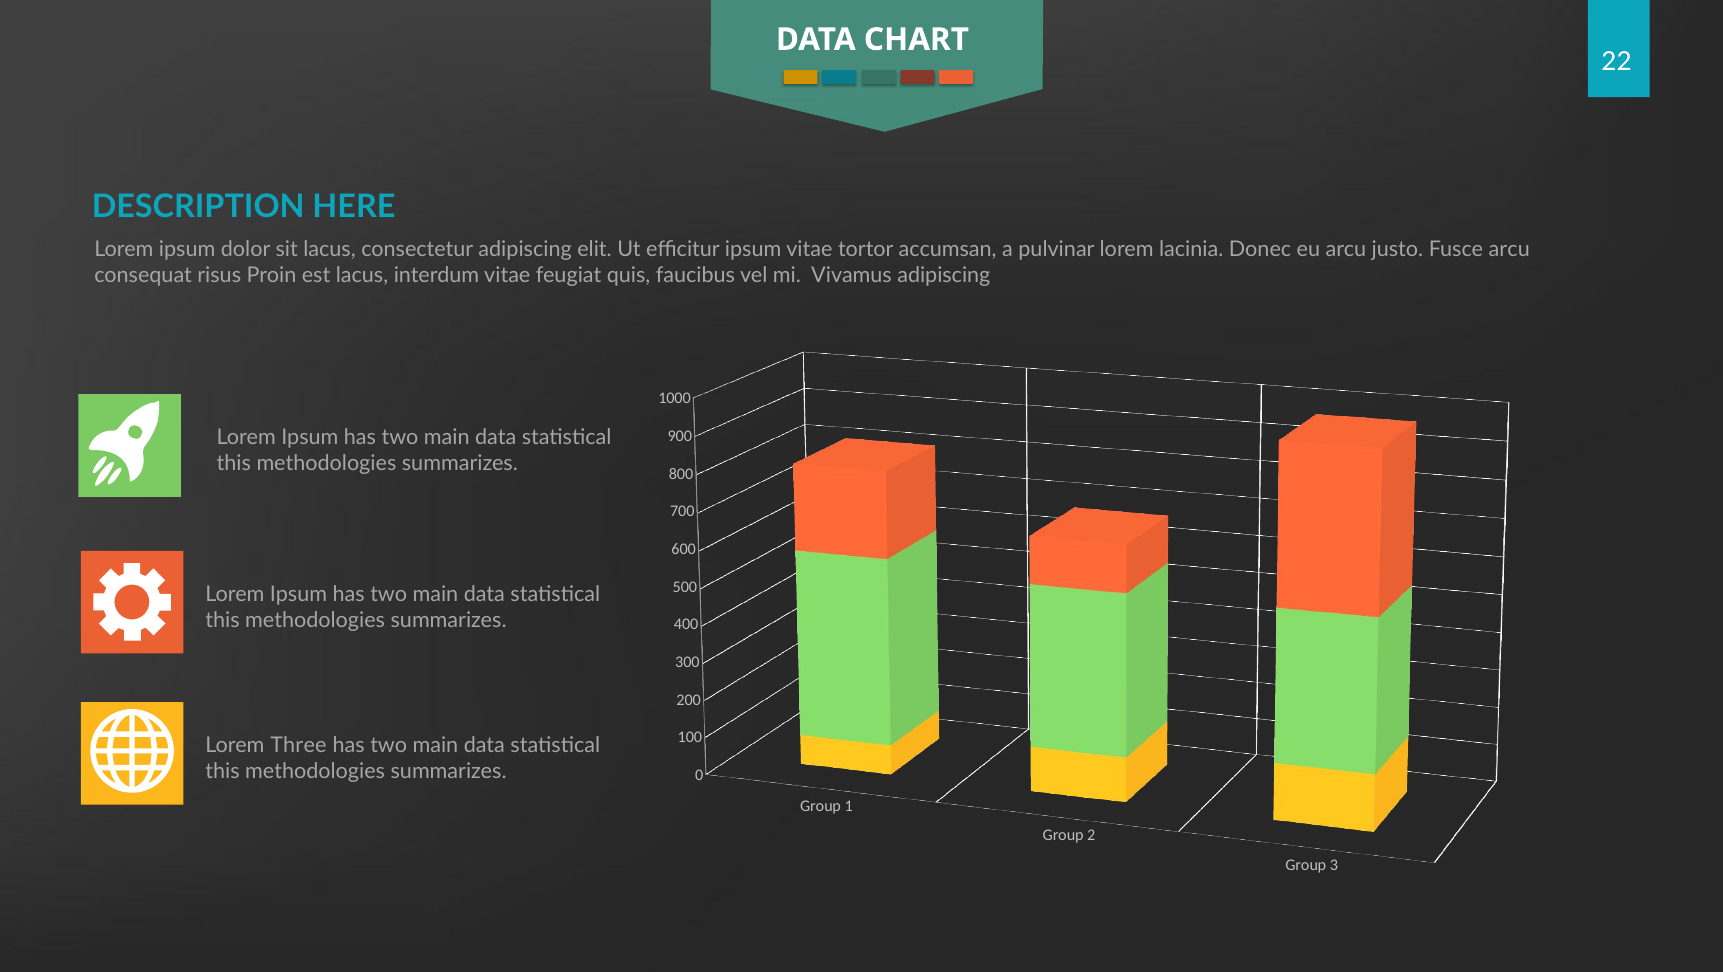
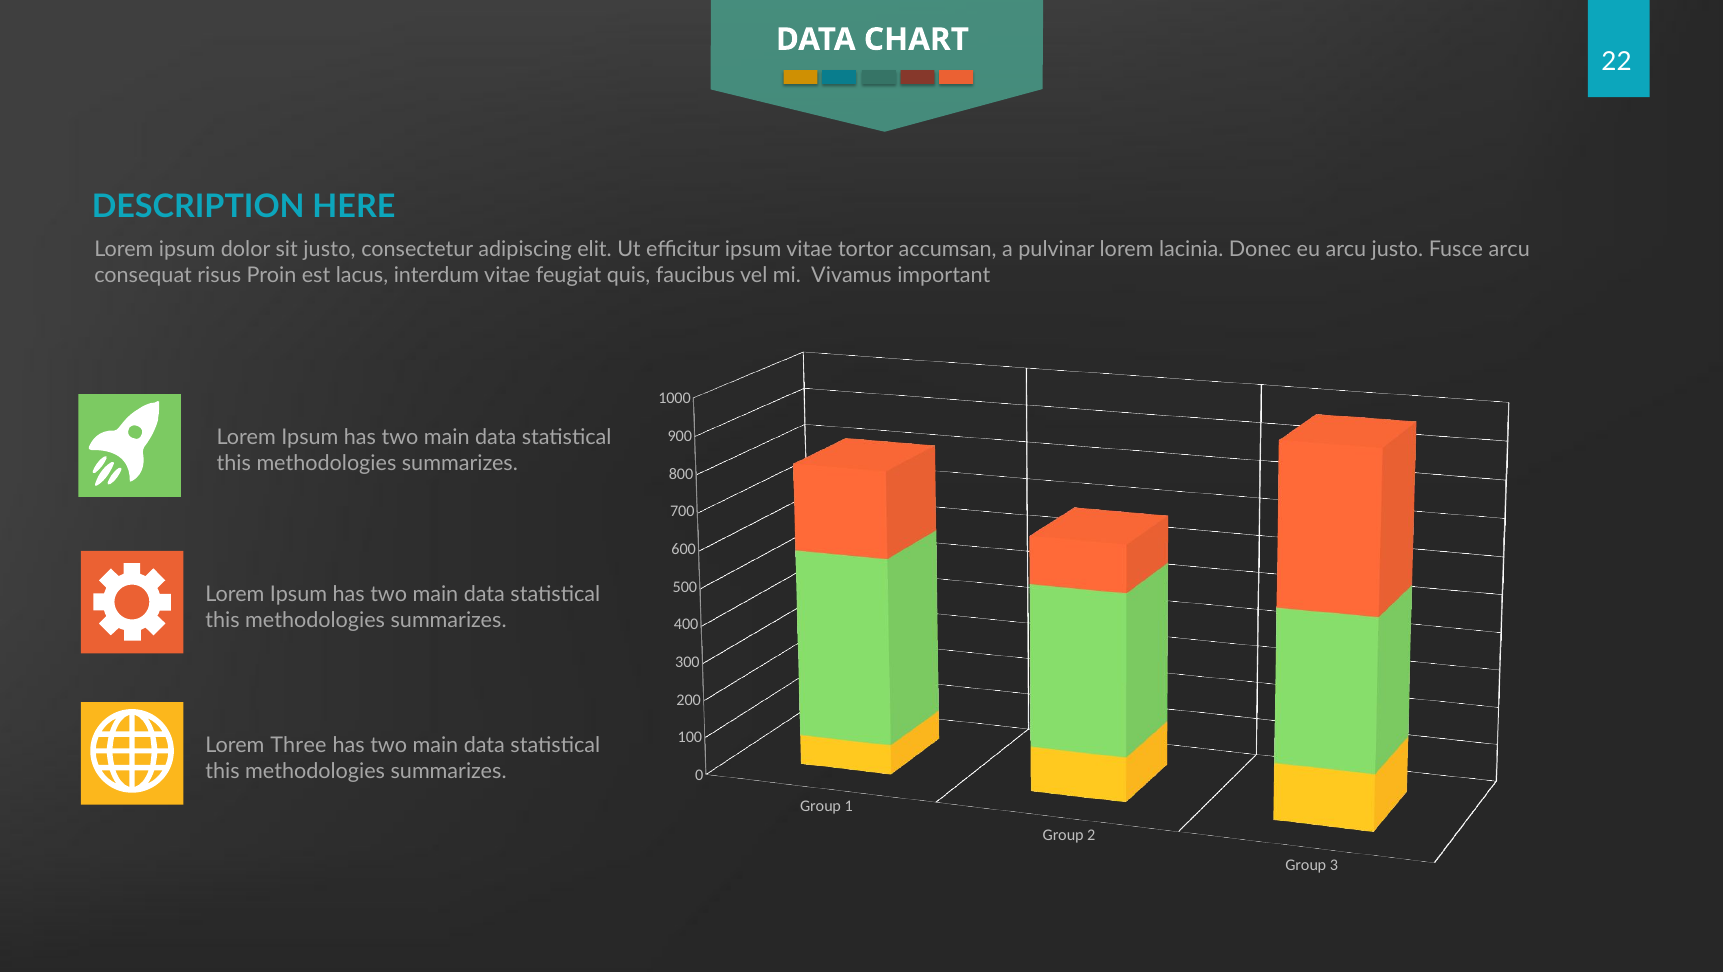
sit lacus: lacus -> justo (329, 249)
Vivamus adipiscing: adipiscing -> important (944, 275)
